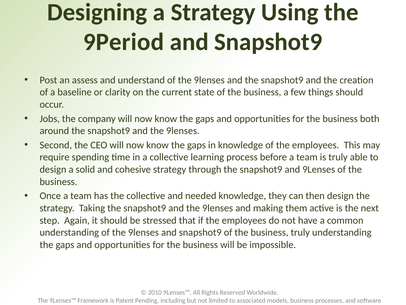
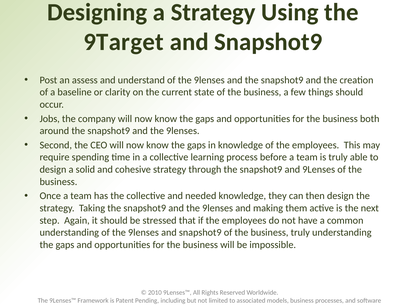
9Period: 9Period -> 9Target (124, 42)
